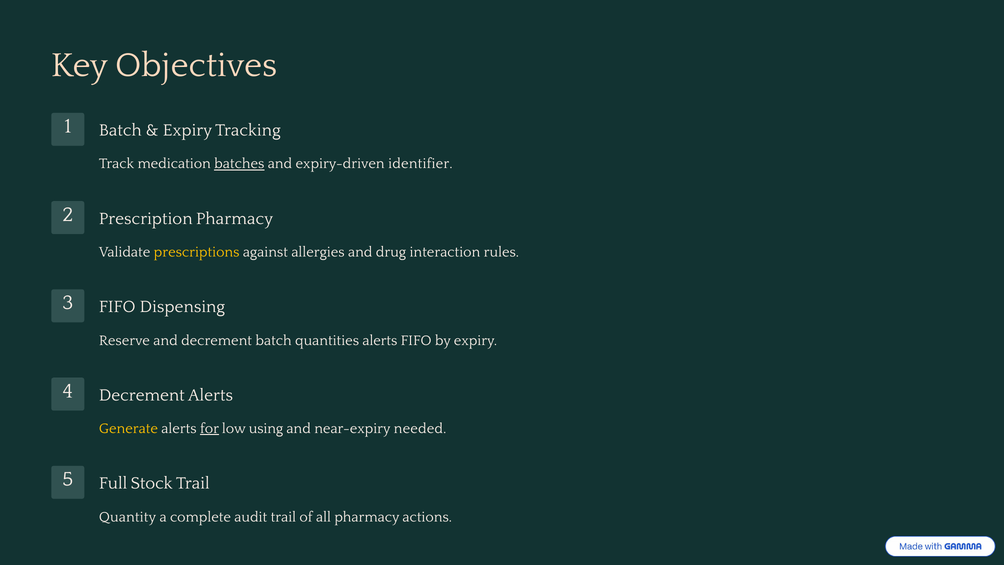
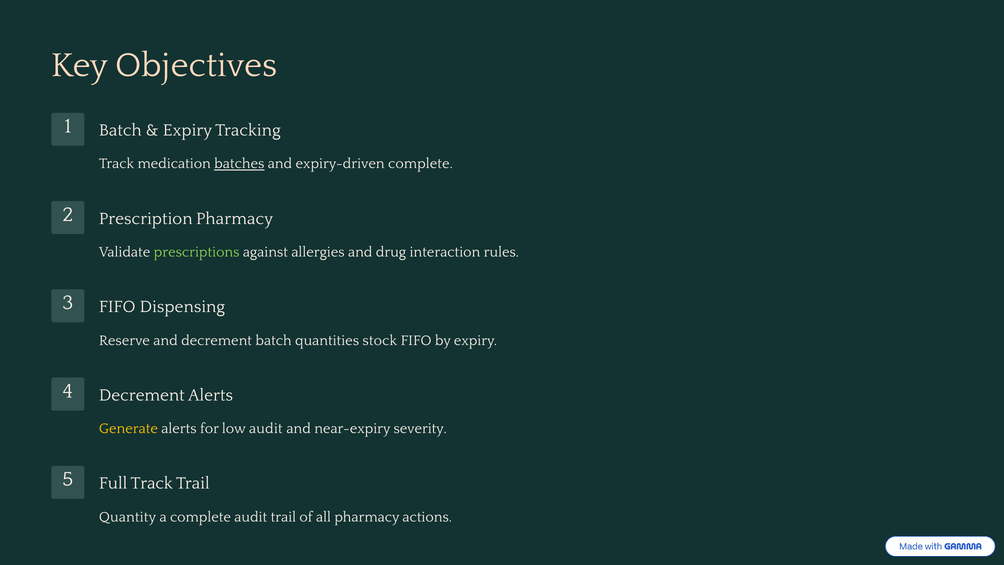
expiry-driven identifier: identifier -> complete (420, 164)
prescriptions colour: yellow -> light green (197, 252)
quantities alerts: alerts -> stock (380, 340)
for underline: present -> none (210, 428)
low using: using -> audit (266, 428)
needed: needed -> severity (420, 428)
Full Stock: Stock -> Track (152, 483)
